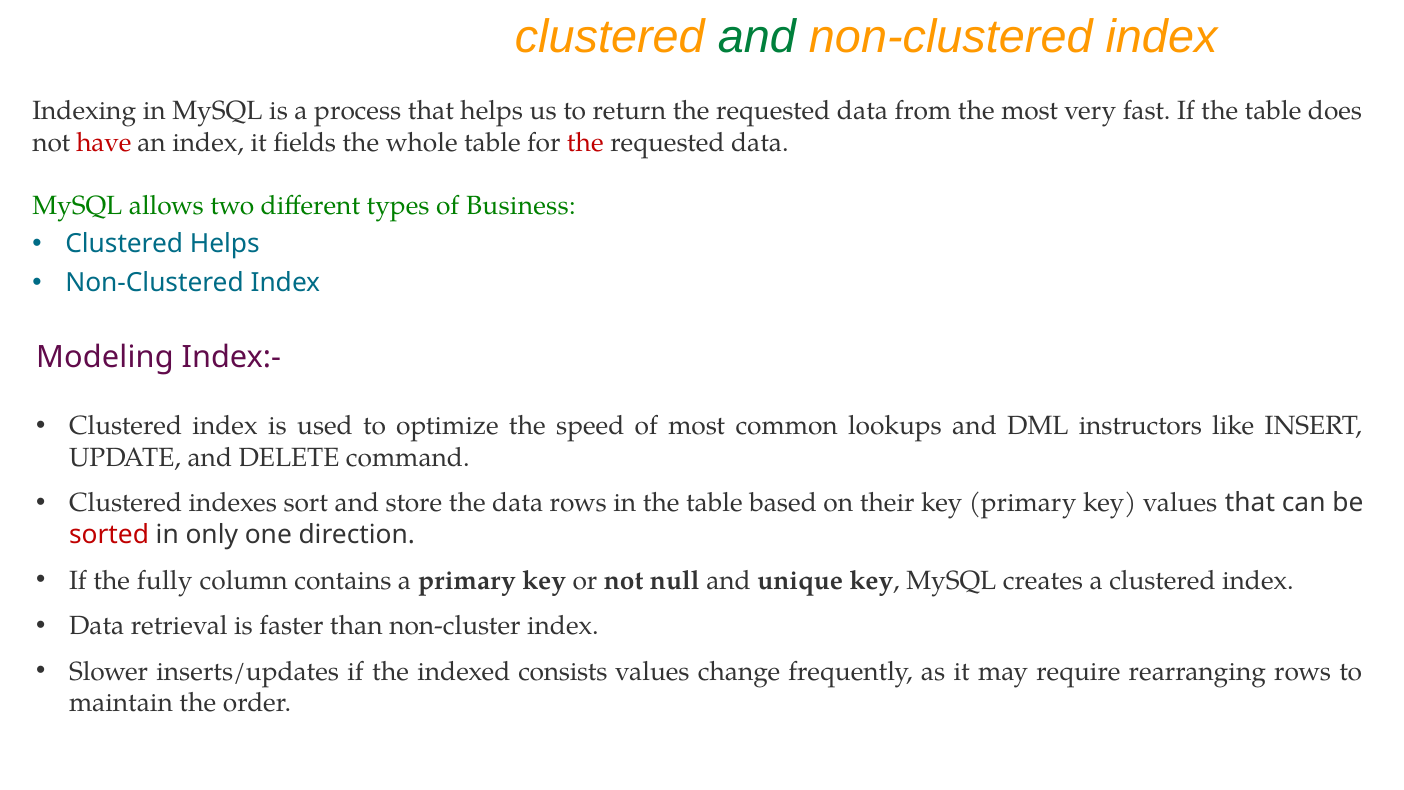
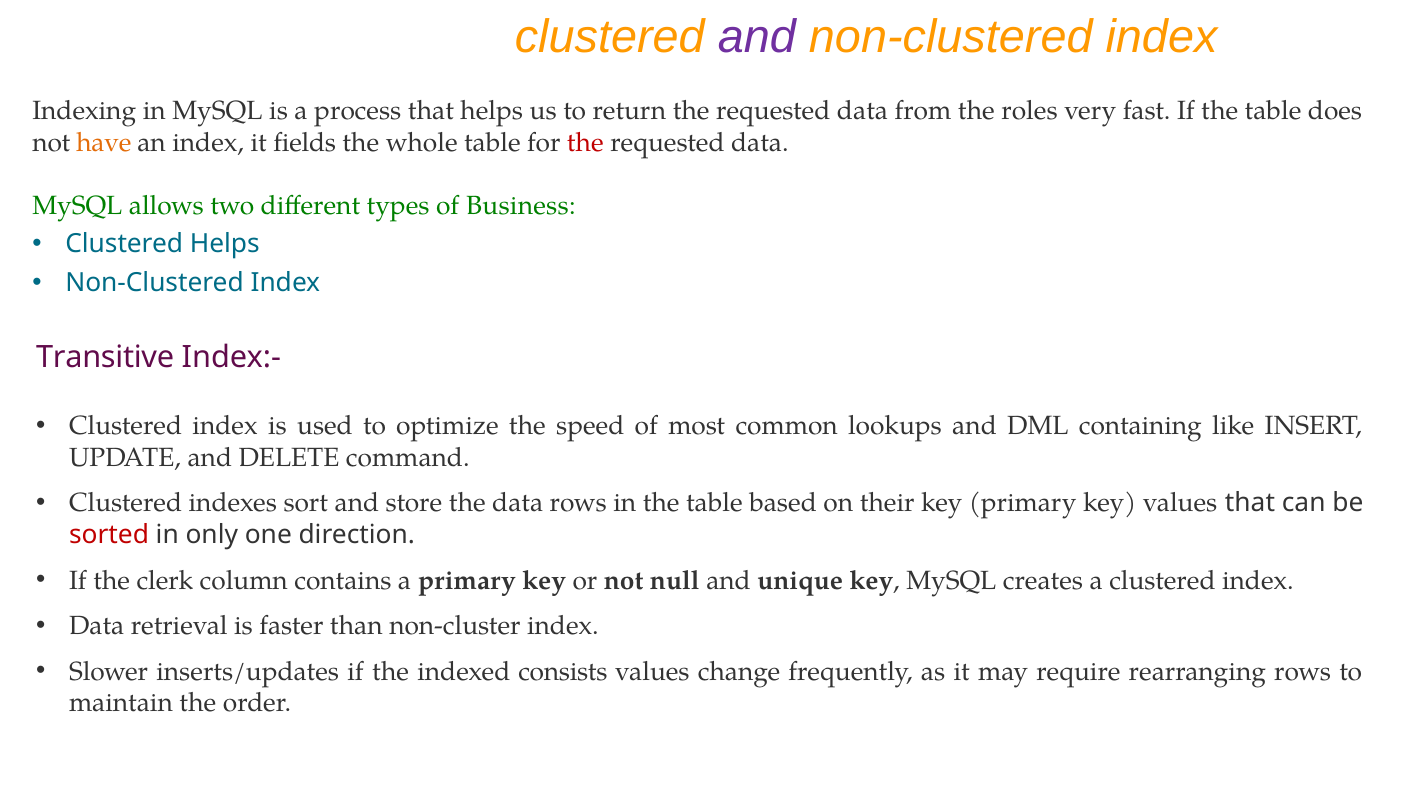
and colour: green -> purple (757, 37)
the most: most -> roles (1030, 111)
have colour: red -> orange (104, 142)
Modeling: Modeling -> Transitive (105, 357)
instructors: instructors -> containing (1140, 426)
fully: fully -> clerk (165, 580)
